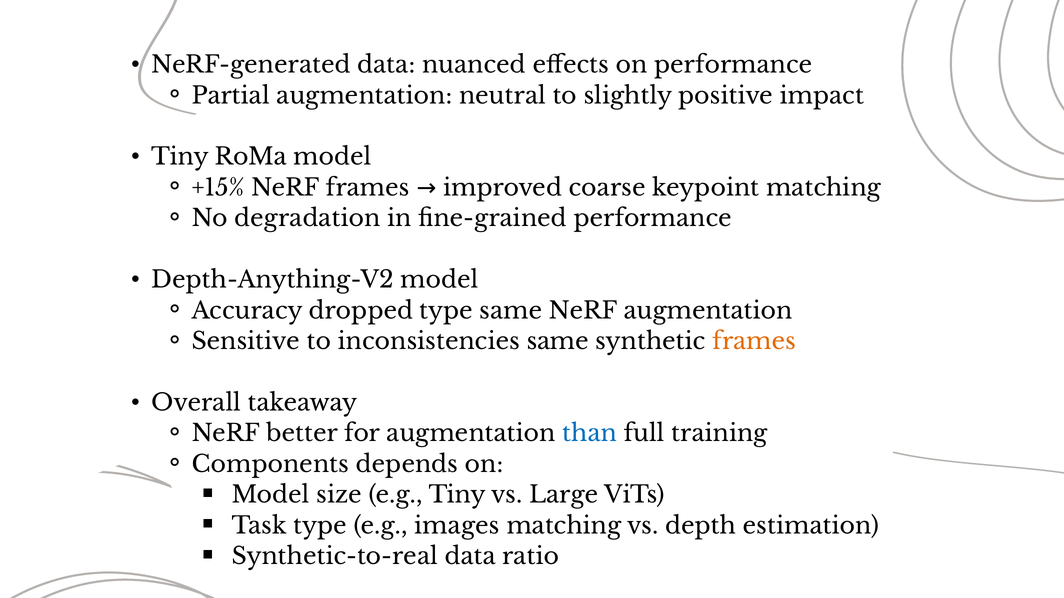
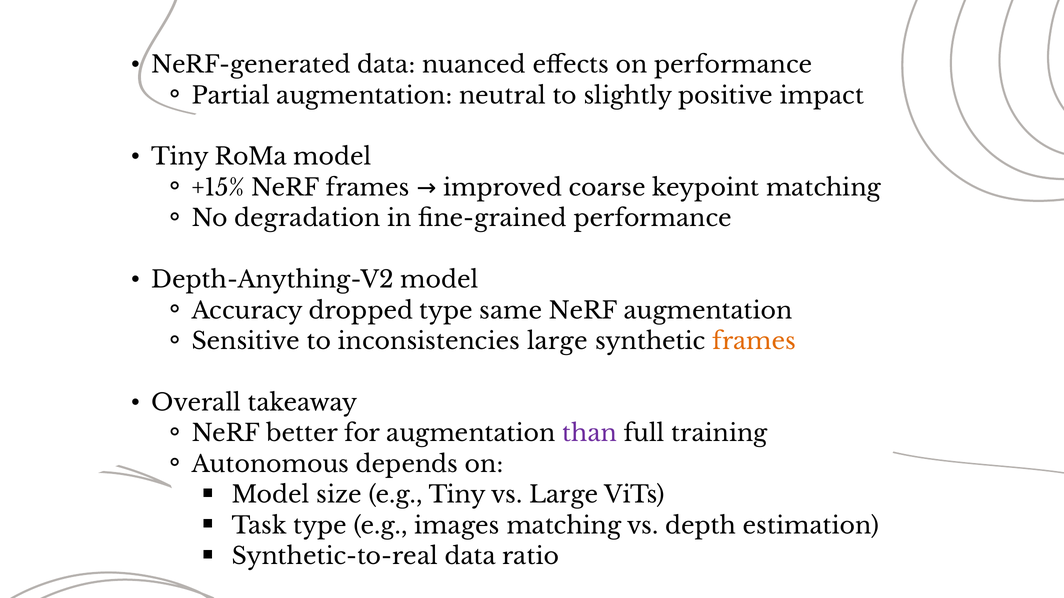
inconsistencies same: same -> large (557, 342)
than colour: blue -> purple (590, 434)
Components: Components -> Autonomous (270, 465)
